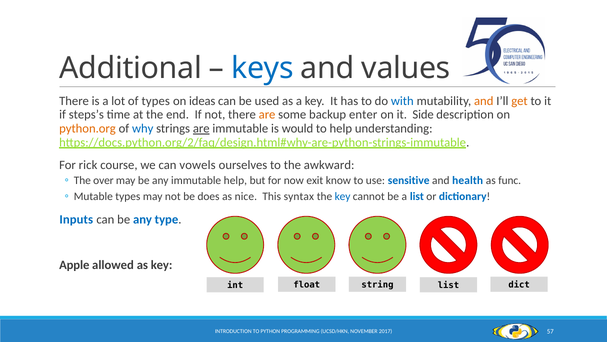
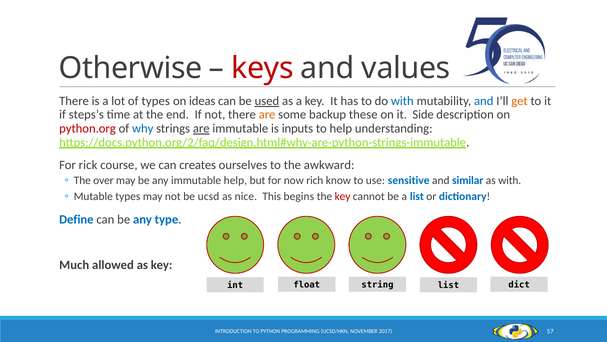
Additional: Additional -> Otherwise (131, 68)
keys colour: blue -> red (262, 68)
used underline: none -> present (267, 101)
and colour: orange -> blue (484, 101)
enter: enter -> these (363, 115)
python.org colour: orange -> red (87, 128)
would: would -> inputs (297, 128)
vowels: vowels -> creates (198, 165)
exit: exit -> rich (315, 180)
health: health -> similar (468, 180)
as func: func -> with (510, 180)
does: does -> ucsd (208, 196)
syntax: syntax -> begins (299, 196)
key colour: blue -> red (343, 196)
Inputs: Inputs -> Define (76, 219)
Apple: Apple -> Much (74, 264)
